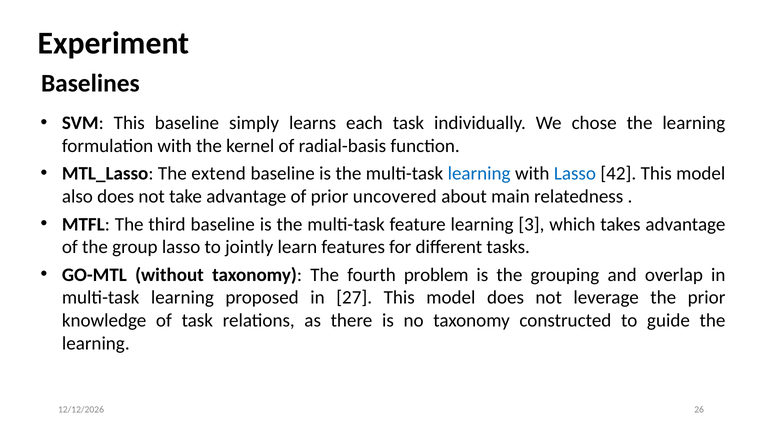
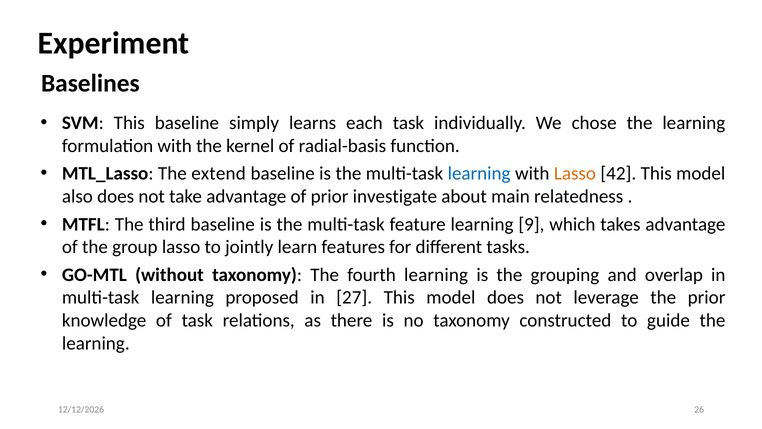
Lasso colour: blue -> orange (575, 174)
uncovered: uncovered -> investigate (395, 196)
3: 3 -> 9 (531, 224)
fourth problem: problem -> learning (436, 275)
